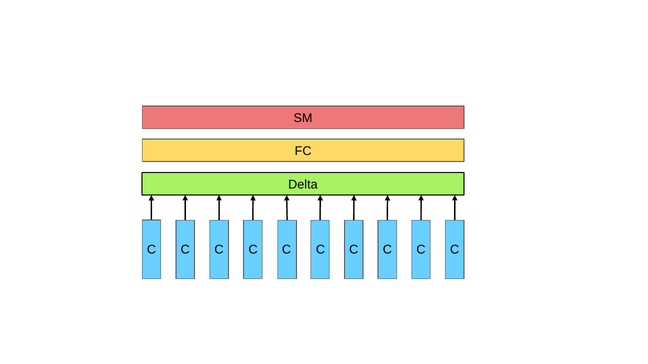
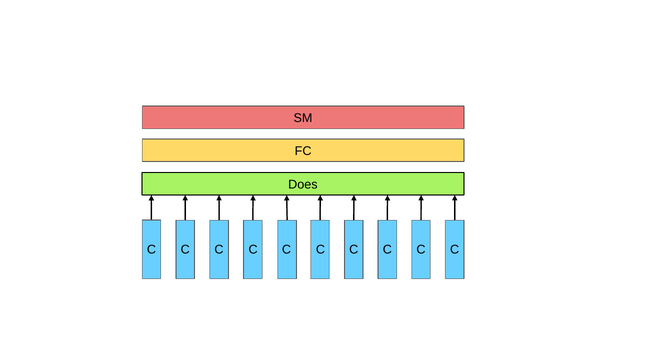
Delta: Delta -> Does (303, 185)
